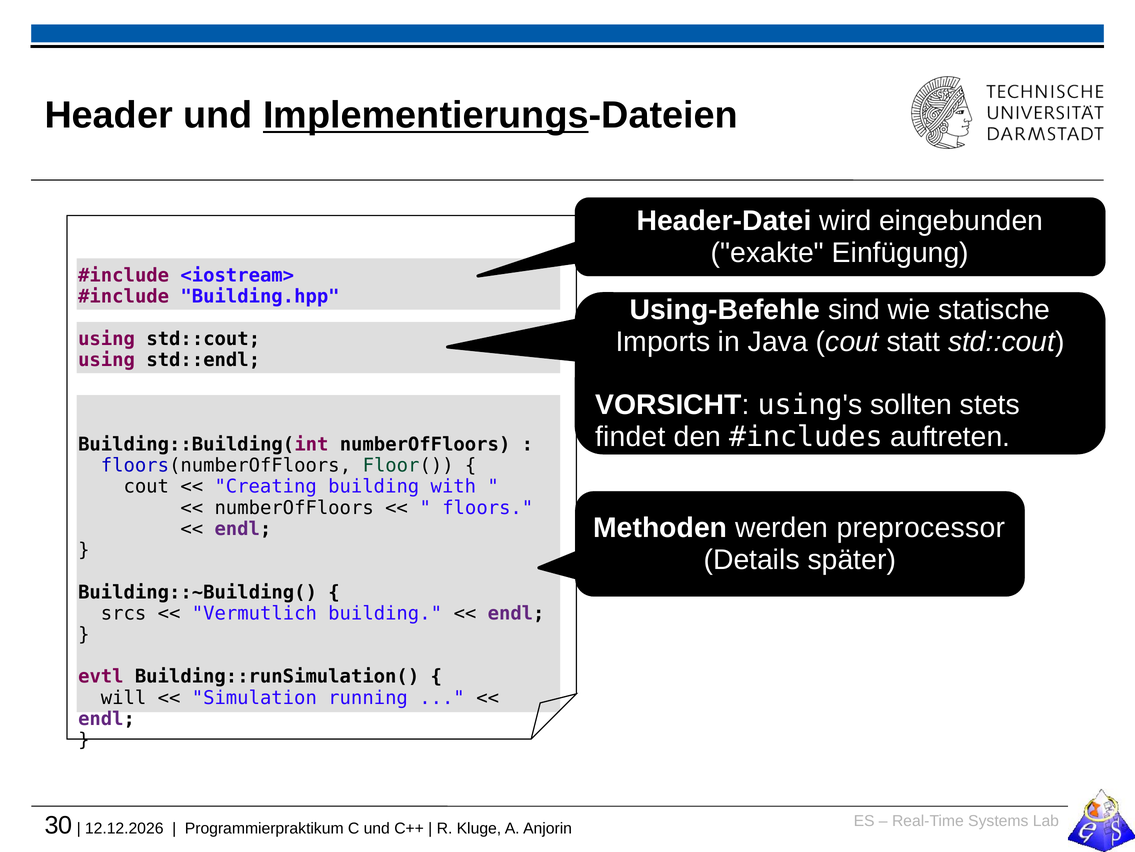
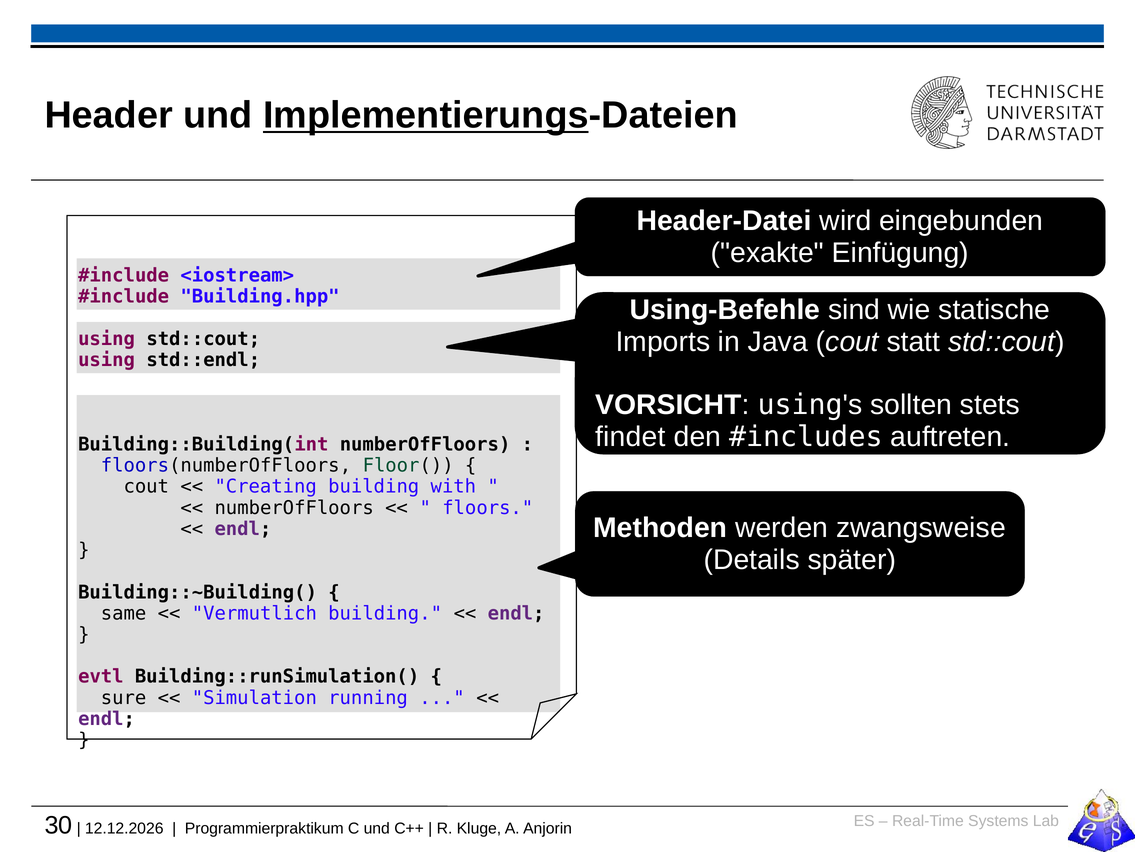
preprocessor: preprocessor -> zwangsweise (921, 528)
srcs: srcs -> same (124, 613)
will: will -> sure (124, 697)
